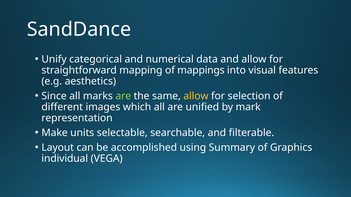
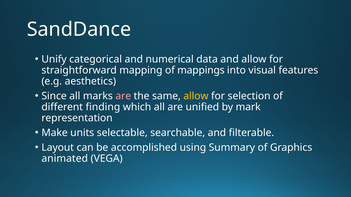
are colour: light green -> pink (123, 96)
images: images -> finding (103, 107)
individual: individual -> animated (65, 159)
